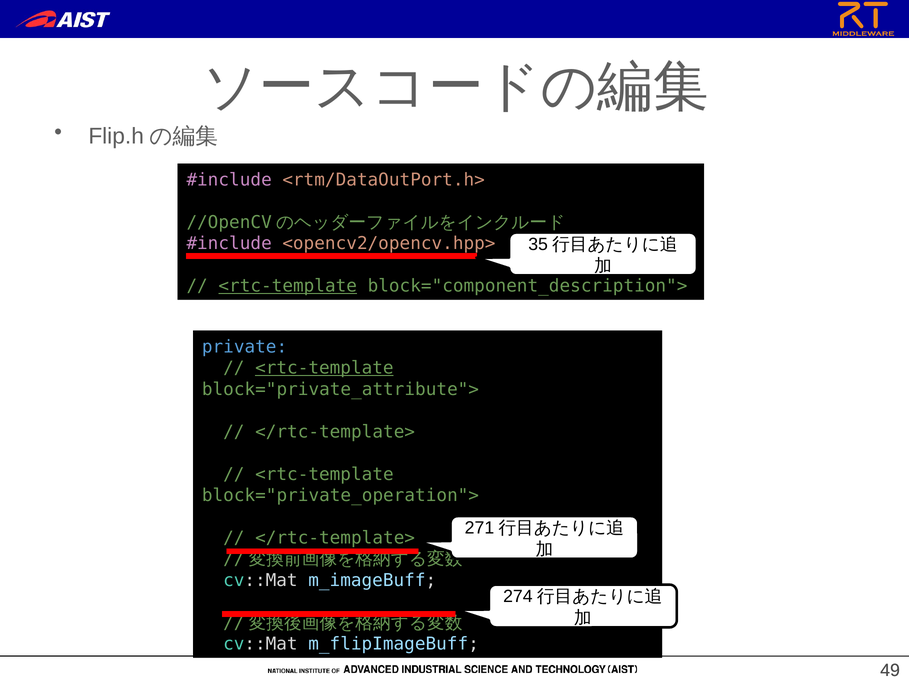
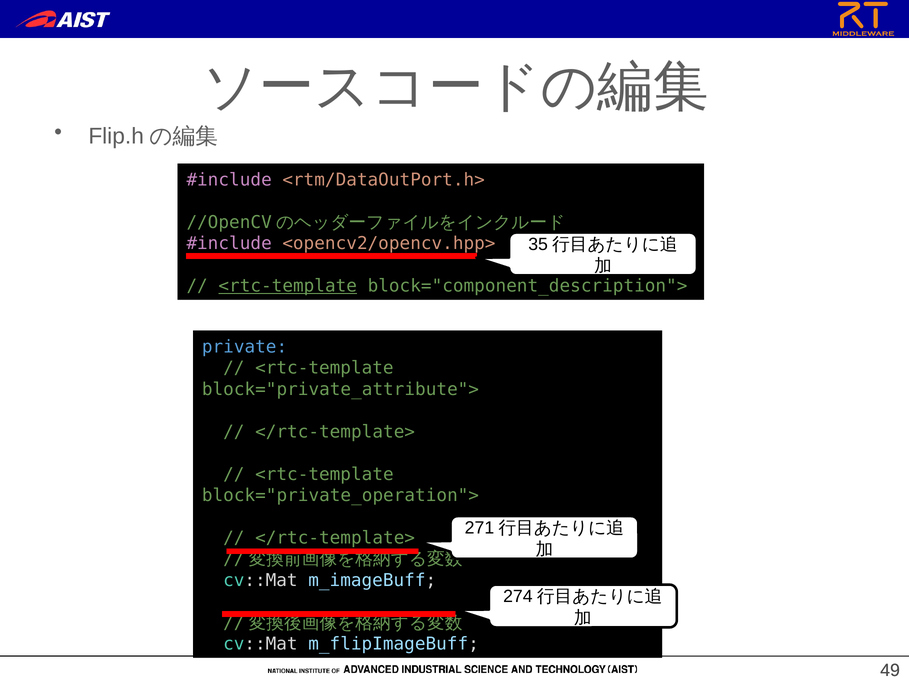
<rtc-template underline: present -> none (324, 368)
